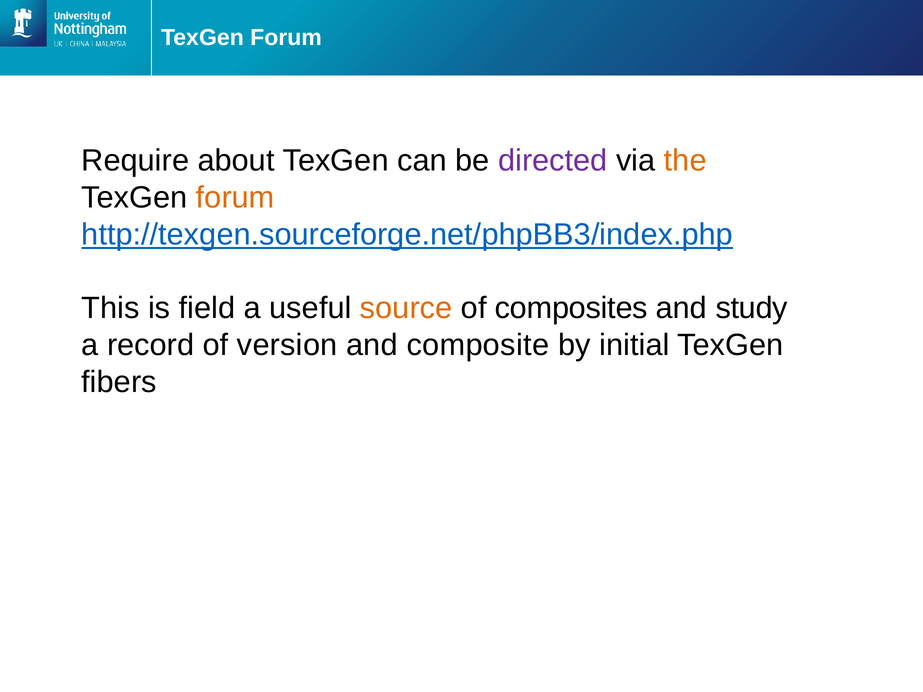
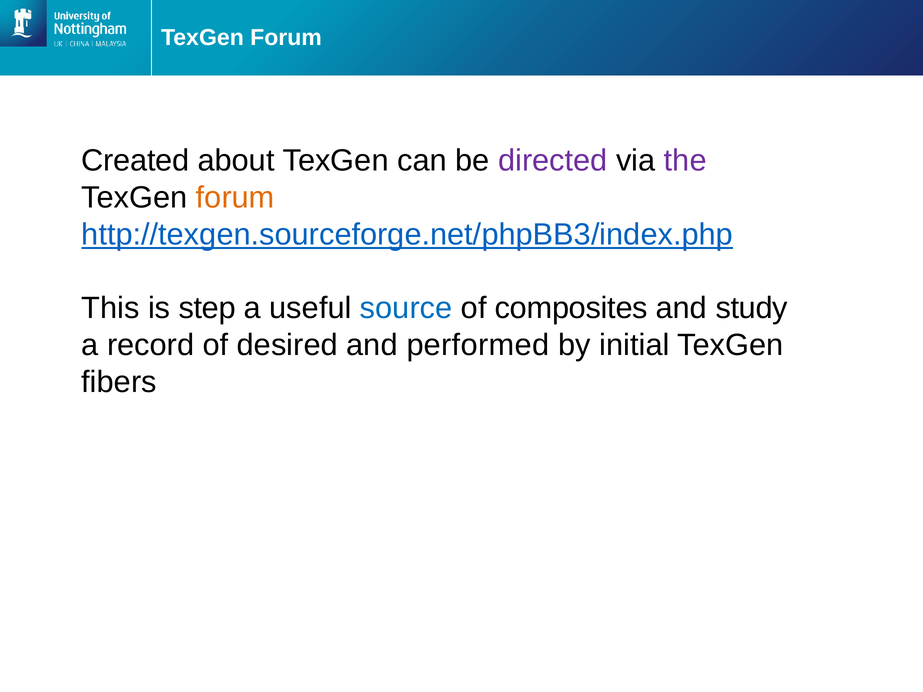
Require: Require -> Created (135, 161)
the colour: orange -> purple (685, 161)
field: field -> step (207, 308)
source colour: orange -> blue (406, 308)
version: version -> desired (287, 345)
composite: composite -> performed (478, 345)
